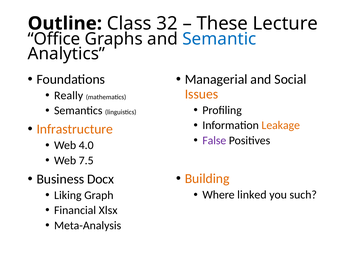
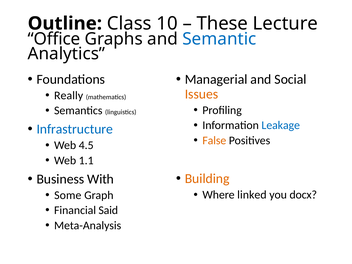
32: 32 -> 10 (167, 23)
Leakage colour: orange -> blue (281, 125)
Infrastructure colour: orange -> blue (75, 129)
False colour: purple -> orange (214, 140)
4.0: 4.0 -> 4.5 (86, 145)
7.5: 7.5 -> 1.1 (86, 160)
Docx: Docx -> With (101, 179)
such: such -> docx (303, 195)
Liking: Liking -> Some (68, 195)
Xlsx: Xlsx -> Said (108, 210)
